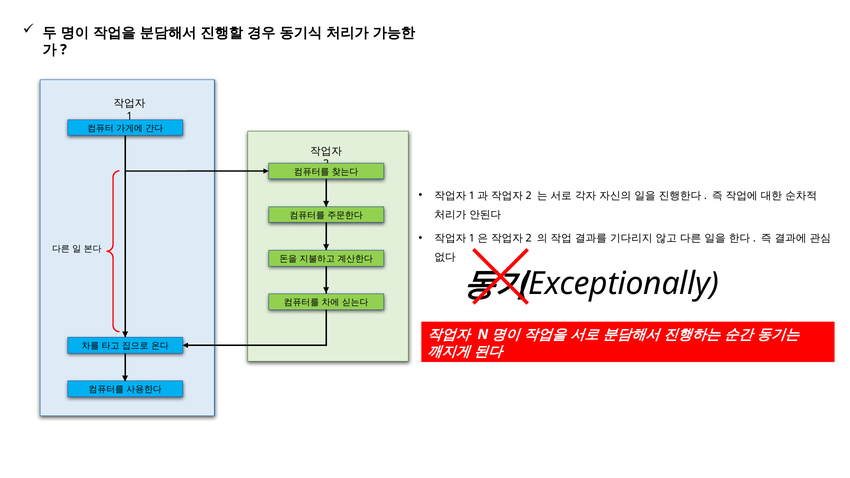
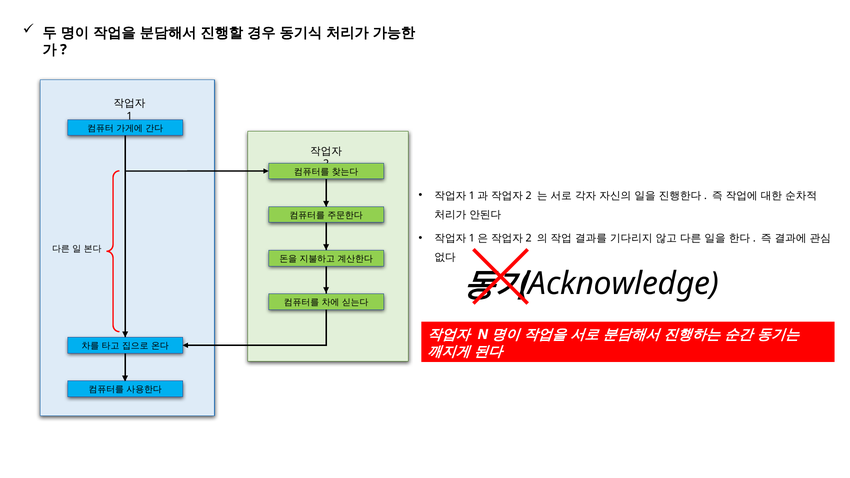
Exceptionally: Exceptionally -> Acknowledge (619, 284)
